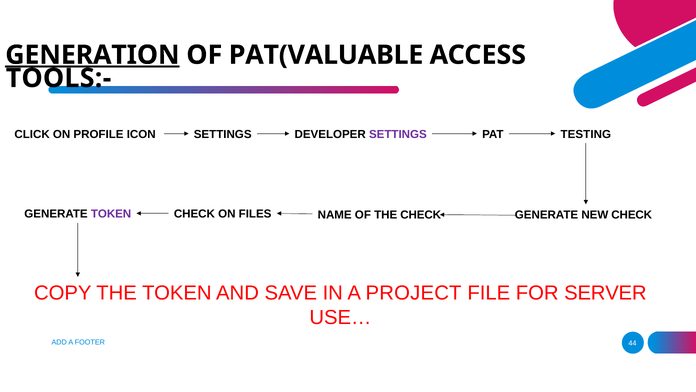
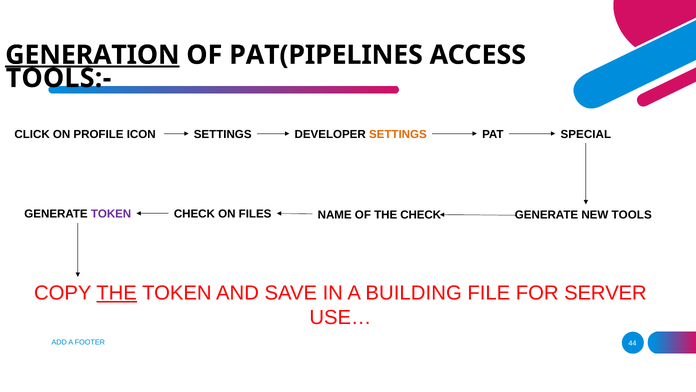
PAT(VALUABLE: PAT(VALUABLE -> PAT(PIPELINES (326, 55)
SETTINGS colour: purple -> orange (398, 134)
TESTING: TESTING -> SPECIAL (586, 134)
NEW CHECK: CHECK -> TOOLS (632, 214)
THE underline: none -> present (117, 293)
PROJECT: PROJECT -> BUILDING (414, 293)
